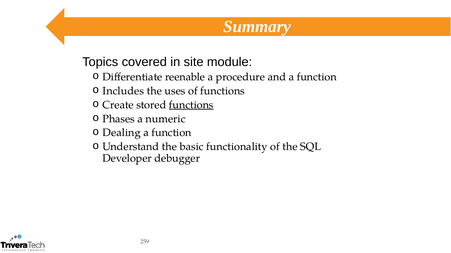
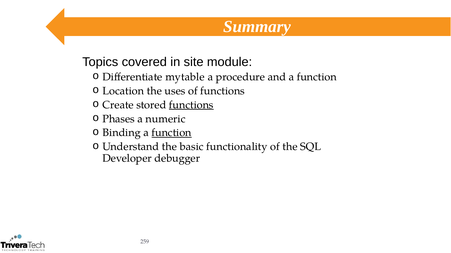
reenable: reenable -> mytable (185, 77)
Includes: Includes -> Location (123, 91)
Dealing: Dealing -> Binding (122, 133)
function underline: none -> present (172, 133)
